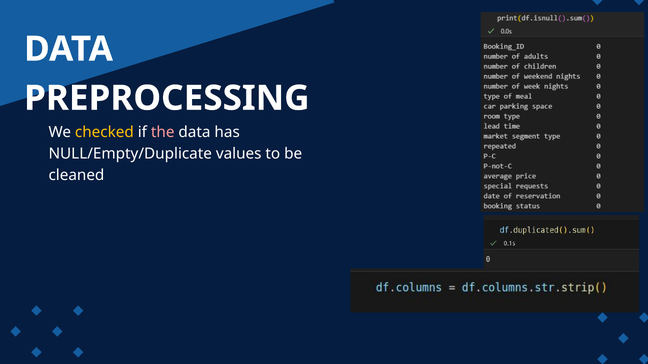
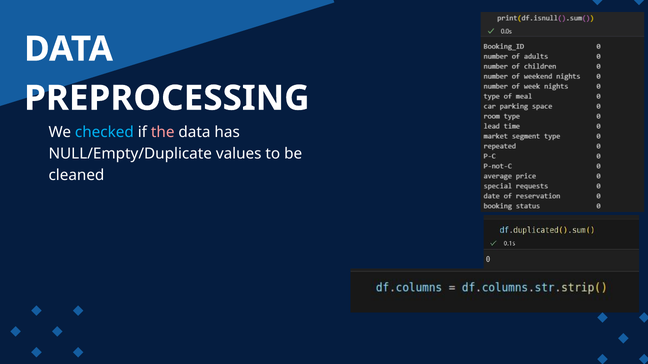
checked colour: yellow -> light blue (104, 132)
